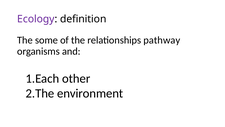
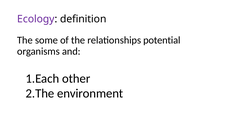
pathway: pathway -> potential (162, 40)
